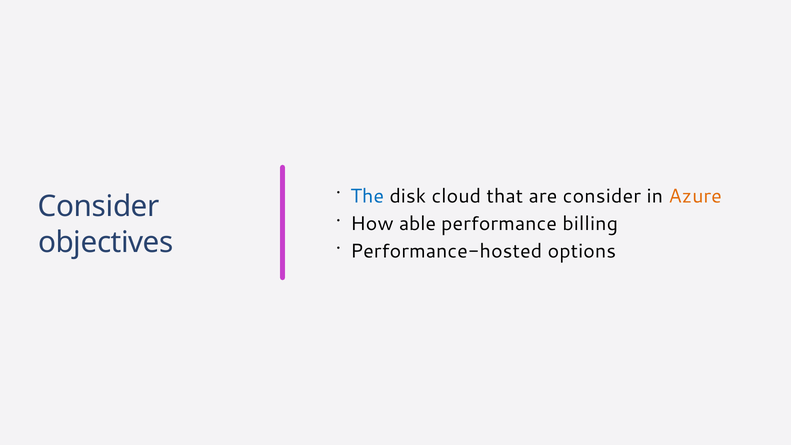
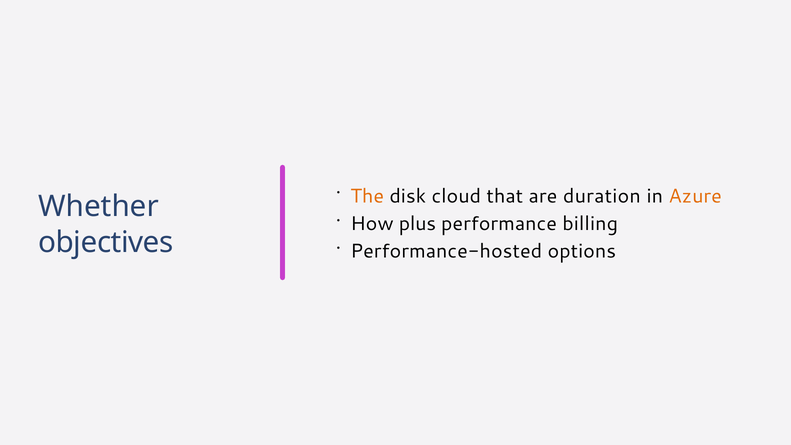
The colour: blue -> orange (367, 196)
are consider: consider -> duration (602, 196)
Consider: Consider -> Whether (98, 207)
able: able -> plus (417, 224)
